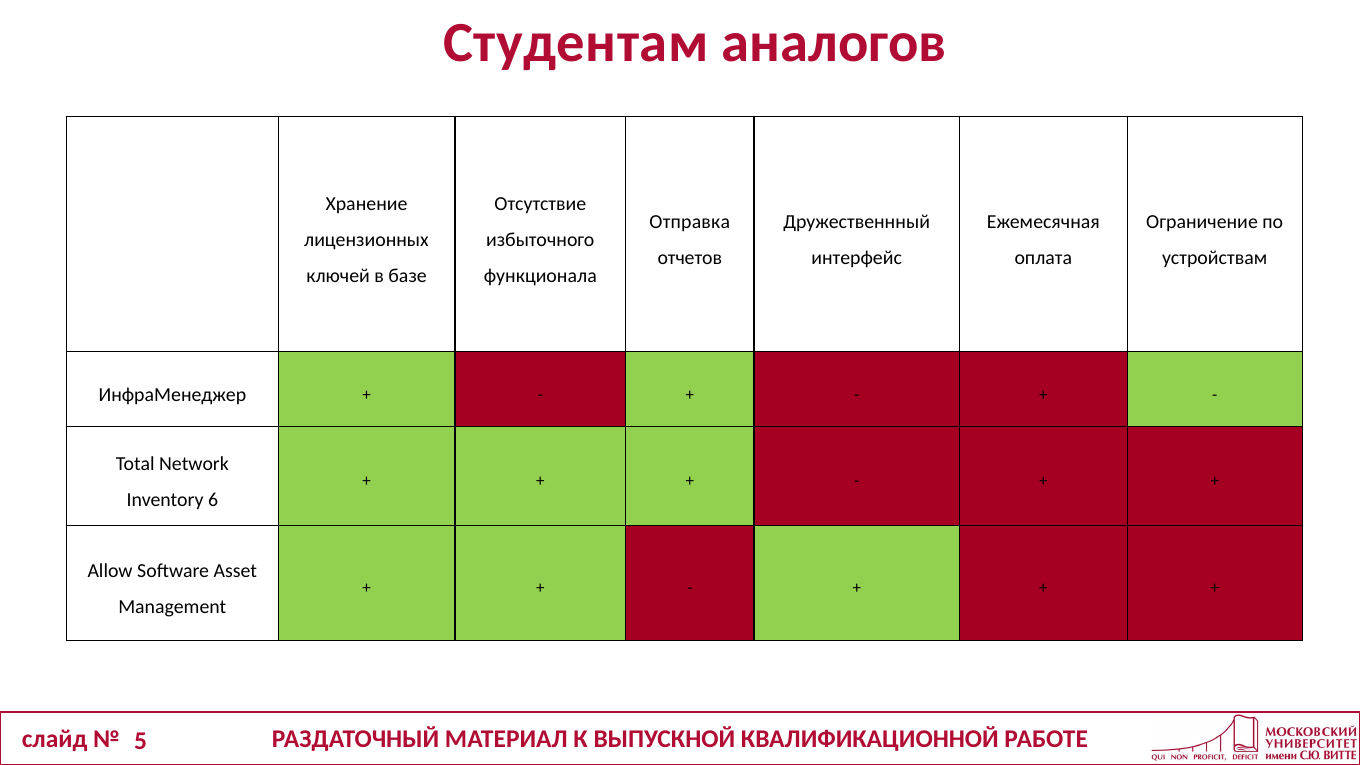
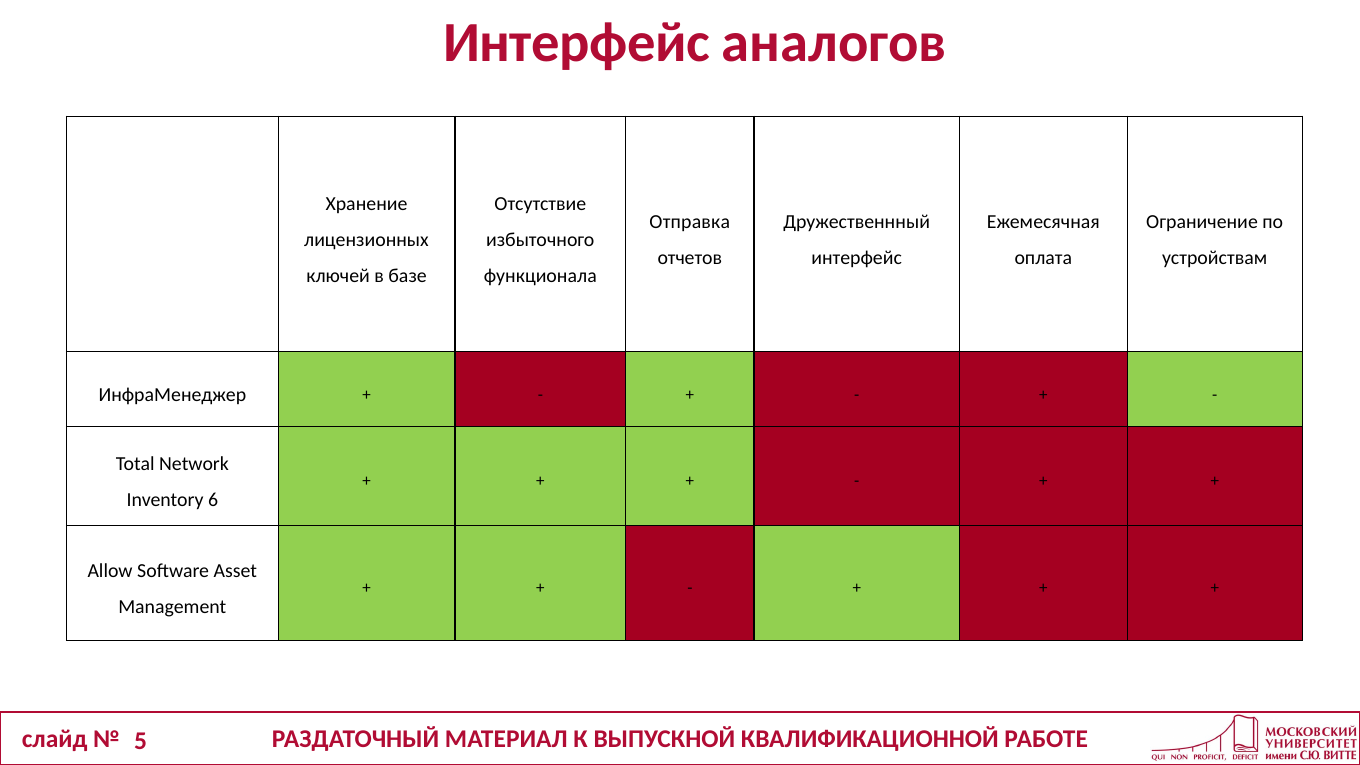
Студентам: Студентам -> Интерфейс (576, 43)
